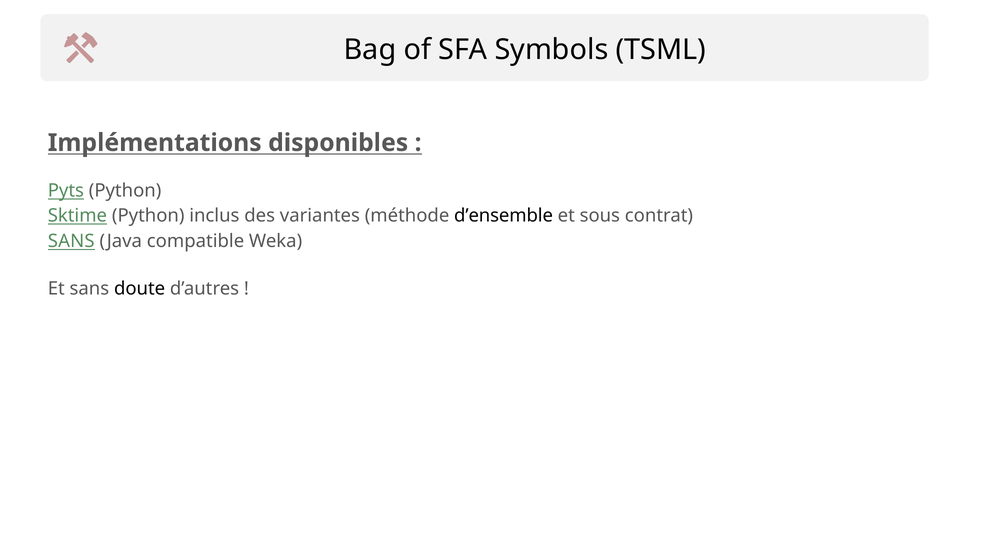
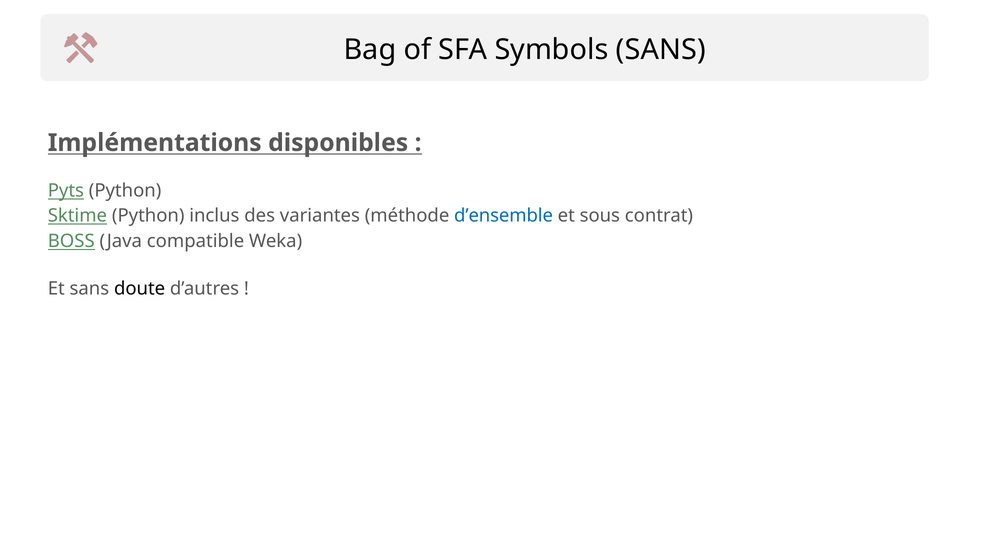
Symbols TSML: TSML -> SANS (661, 50)
d’ensemble colour: black -> blue (504, 216)
SANS: SANS -> BOSS (71, 241)
